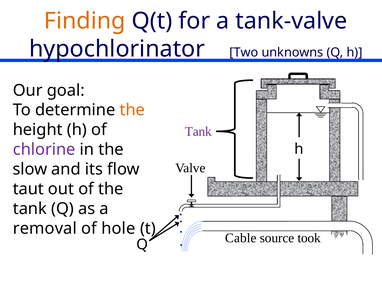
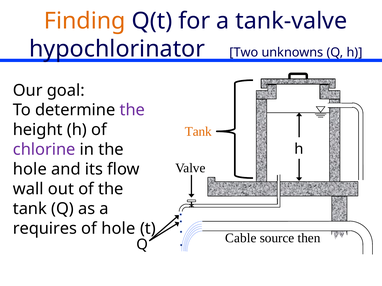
the colour: orange -> purple (132, 110)
Tank colour: purple -> orange (198, 132)
slow: slow -> hole (30, 169)
taut: taut -> wall (28, 189)
removal: removal -> requires (45, 229)
took: took -> then (309, 238)
